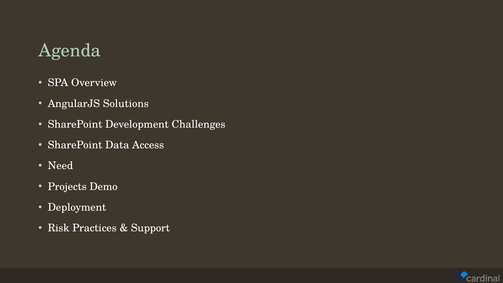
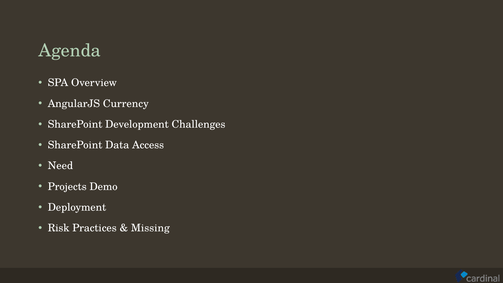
Solutions: Solutions -> Currency (126, 104)
Support: Support -> Missing (150, 228)
